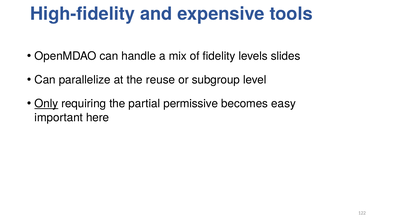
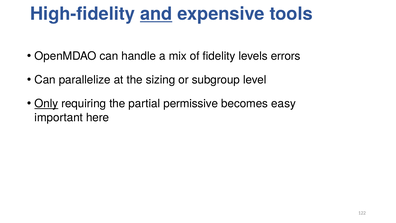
and underline: none -> present (156, 14)
slides: slides -> errors (286, 56)
reuse: reuse -> sizing (161, 80)
